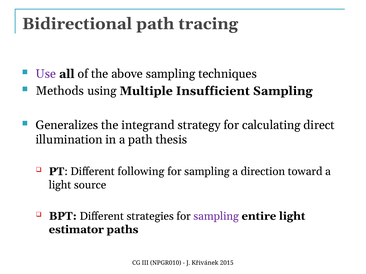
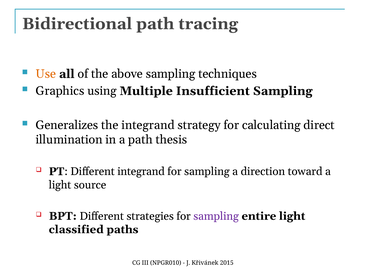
Use colour: purple -> orange (46, 74)
Methods: Methods -> Graphics (60, 91)
Different following: following -> integrand (141, 172)
estimator: estimator -> classified (76, 230)
